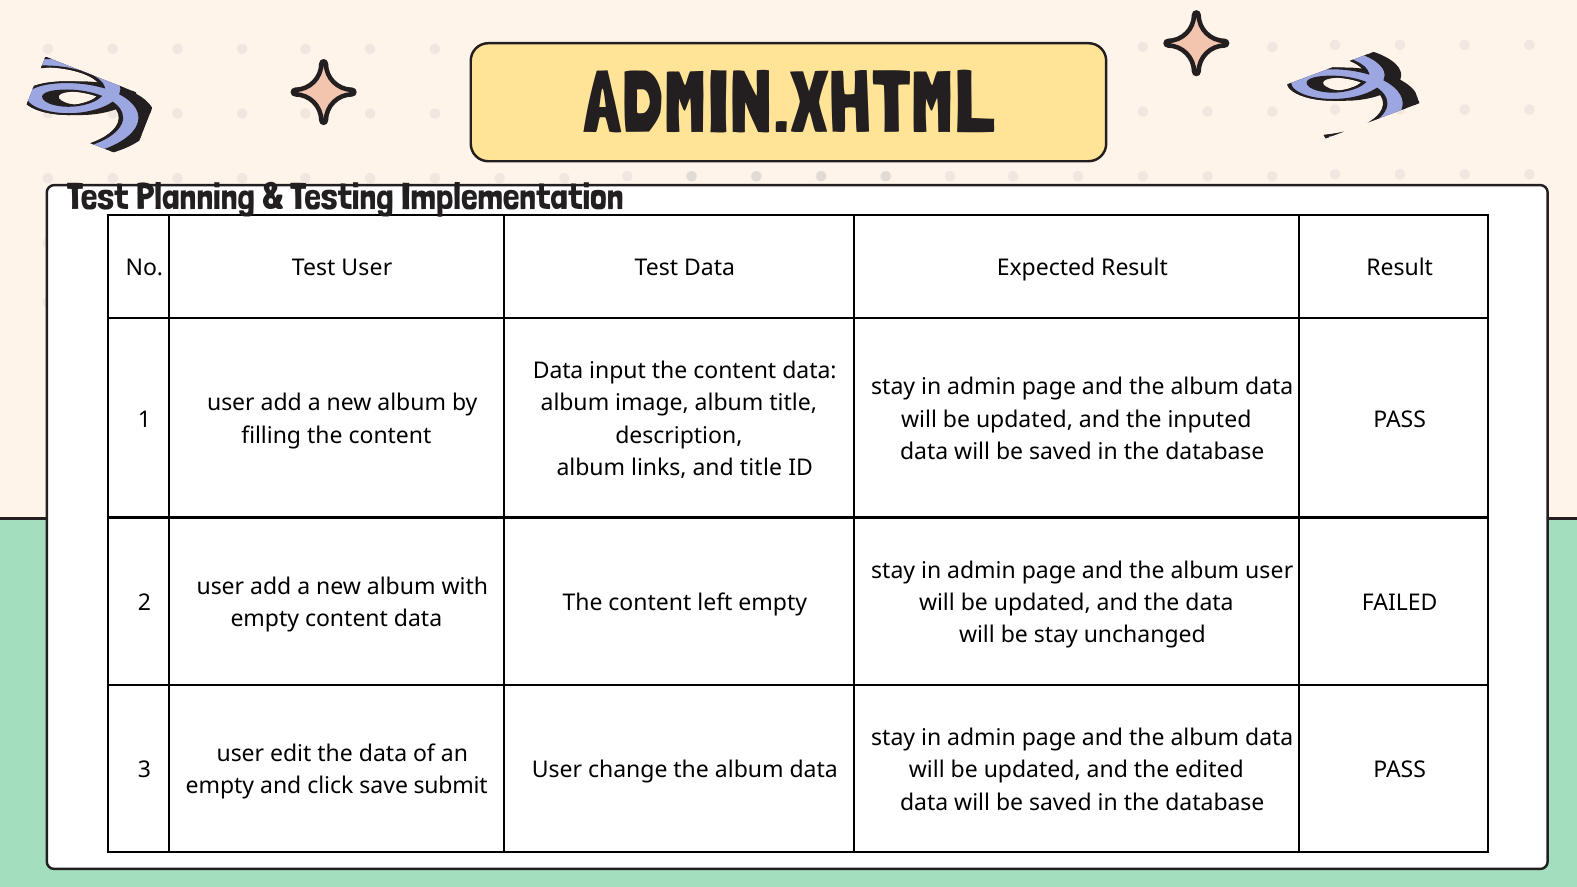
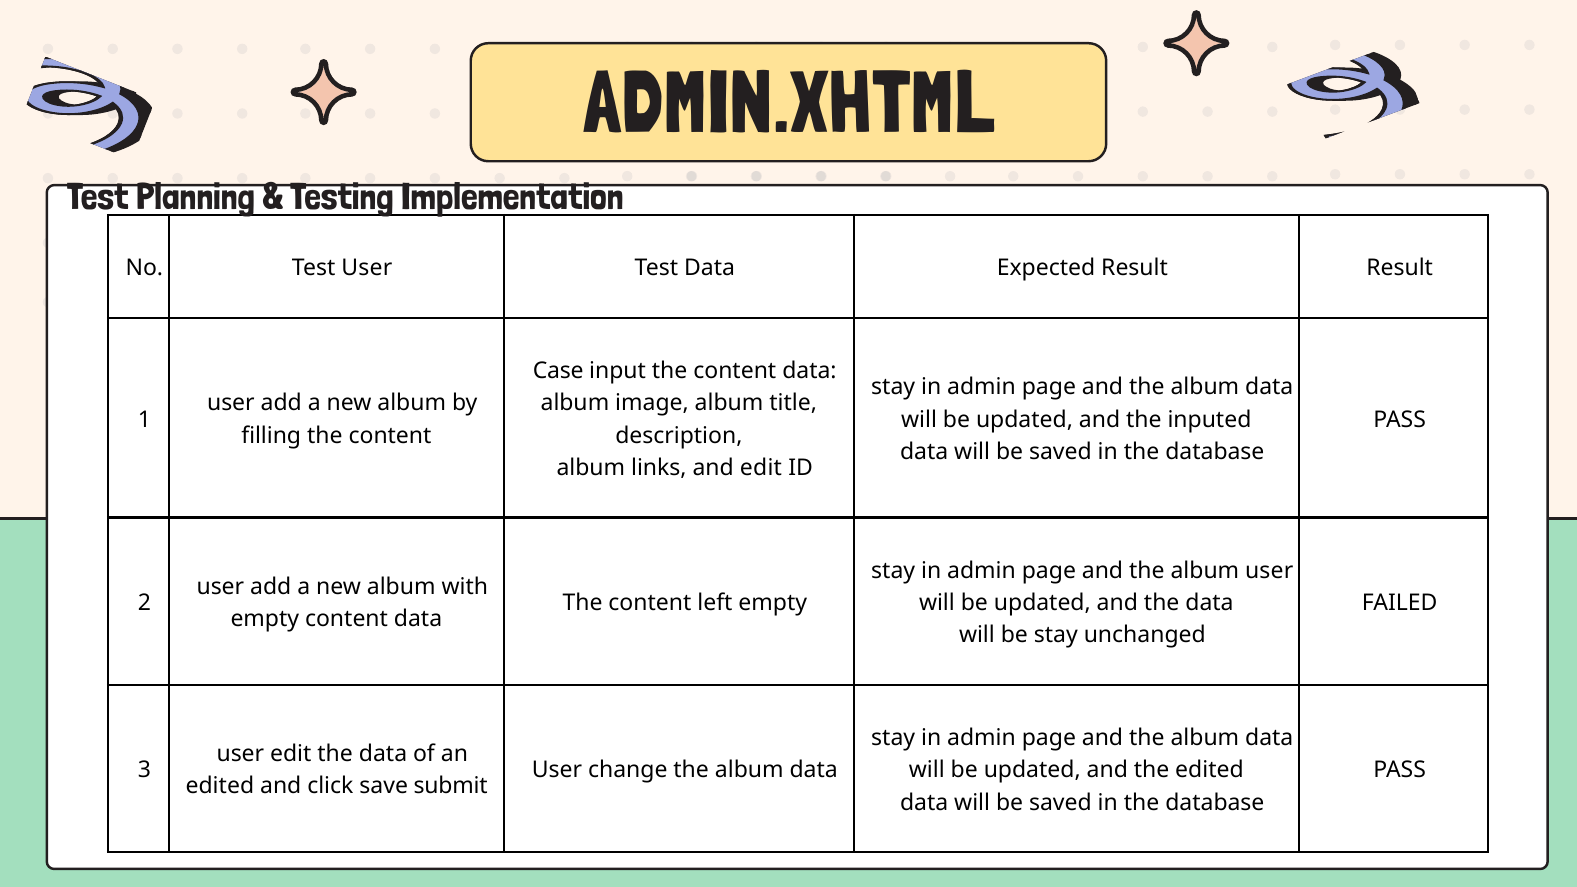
Data: Data -> Case (558, 371)
and title: title -> edit (761, 468)
empty: empty -> edited (220, 786)
